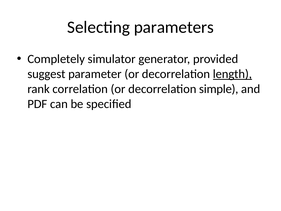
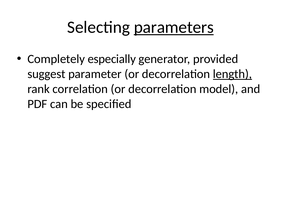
parameters underline: none -> present (174, 27)
simulator: simulator -> especially (112, 59)
simple: simple -> model (219, 89)
